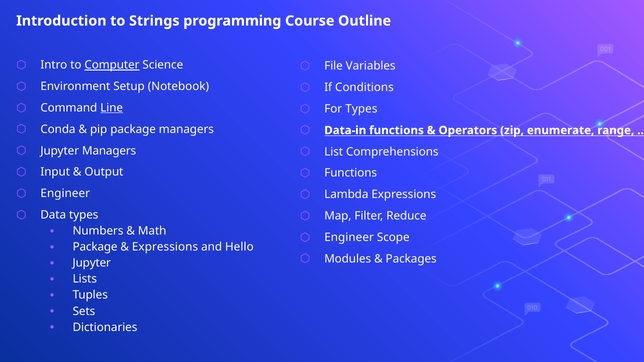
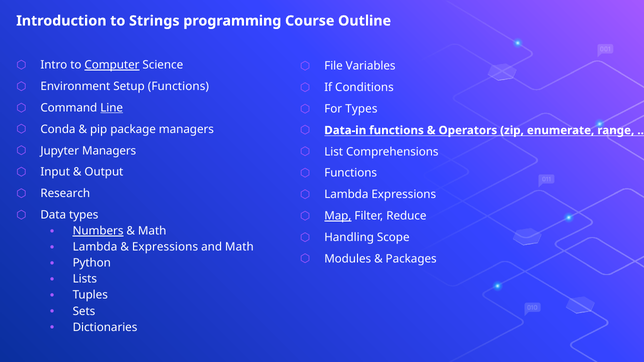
Setup Notebook: Notebook -> Functions (178, 87)
Engineer: Engineer -> Research (65, 194)
Map underline: none -> present (338, 216)
Numbers underline: none -> present (98, 231)
Engineer: Engineer -> Handling (349, 238)
Package: Package -> Lambda (95, 247)
and Hello: Hello -> Math (239, 247)
Jupyter: Jupyter -> Python (92, 263)
